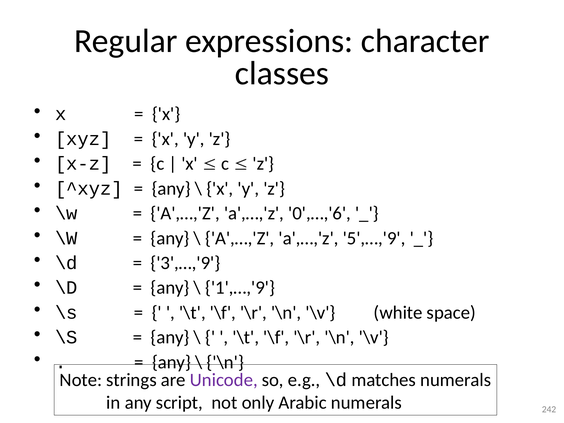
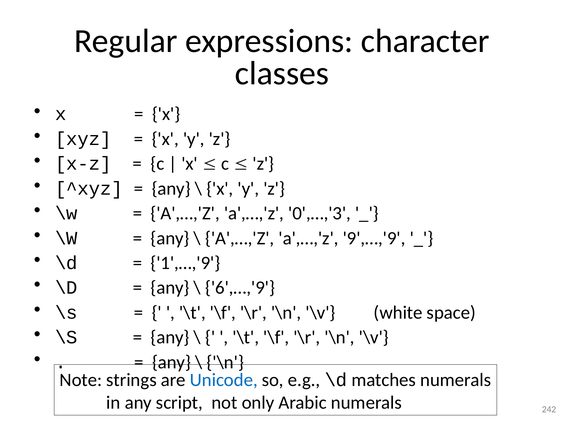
0',…,'6: 0',…,'6 -> 0',…,'3 (320, 213)
5',…,'9: 5',…,'9 -> 9',…,'9 (374, 238)
3',…,'9: 3',…,'9 -> 1',…,'9 (185, 263)
1',…,'9: 1',…,'9 -> 6',…,'9 (240, 288)
Unicode colour: purple -> blue (224, 380)
